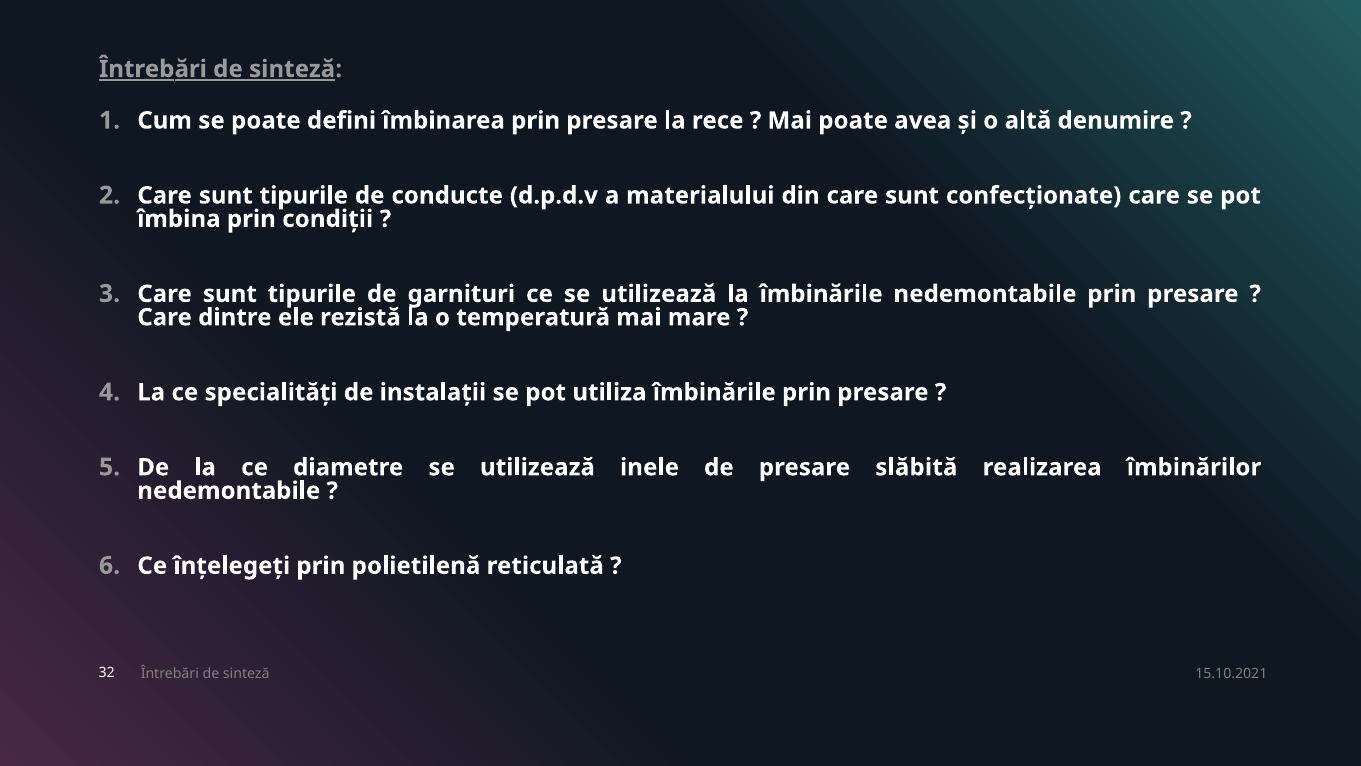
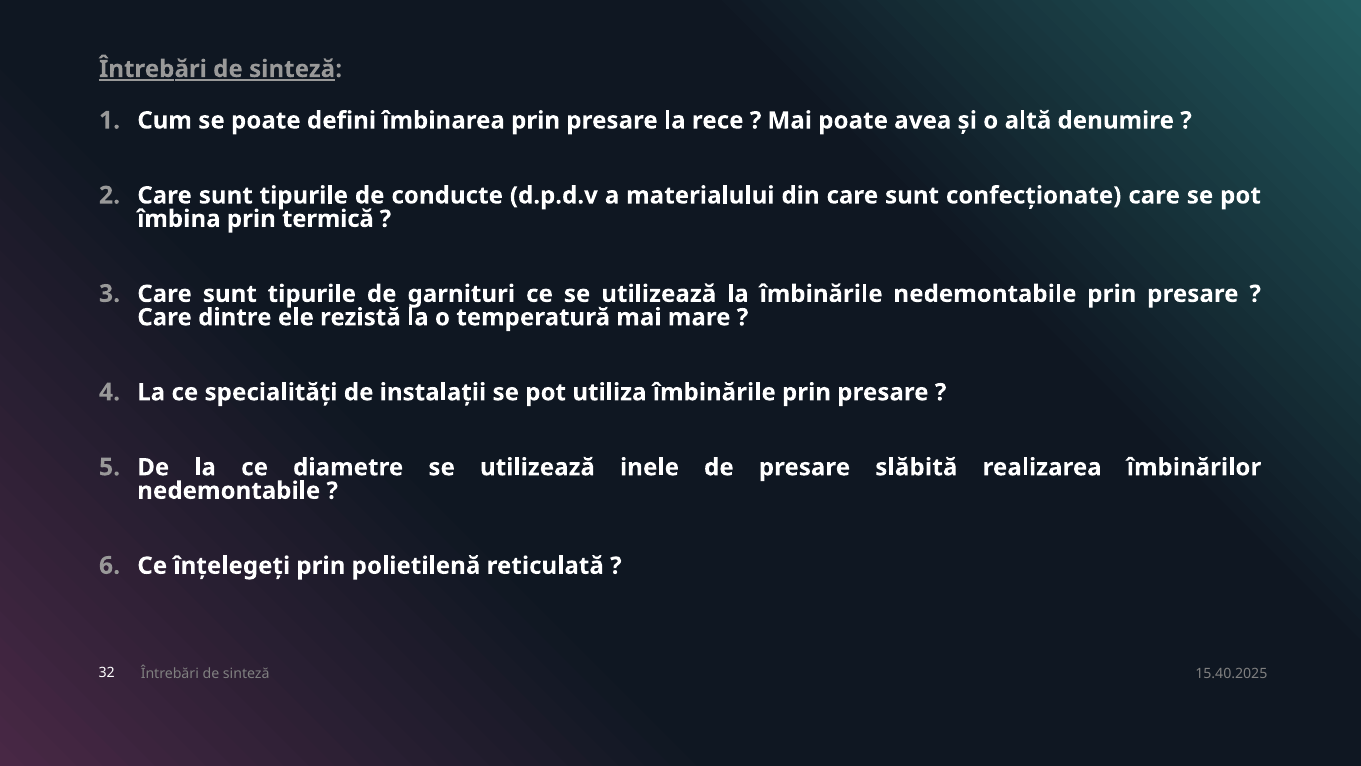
condiții: condiții -> termică (328, 219)
15.10.2021: 15.10.2021 -> 15.40.2025 (1231, 674)
